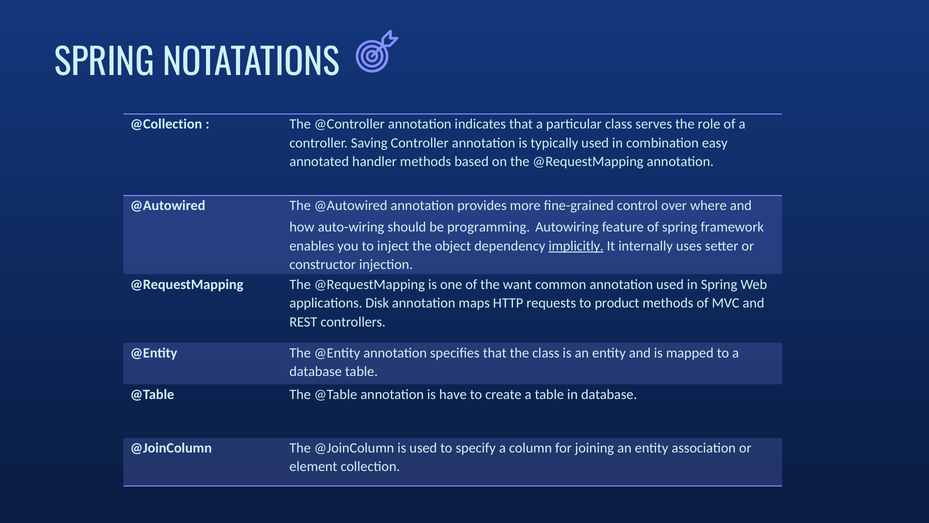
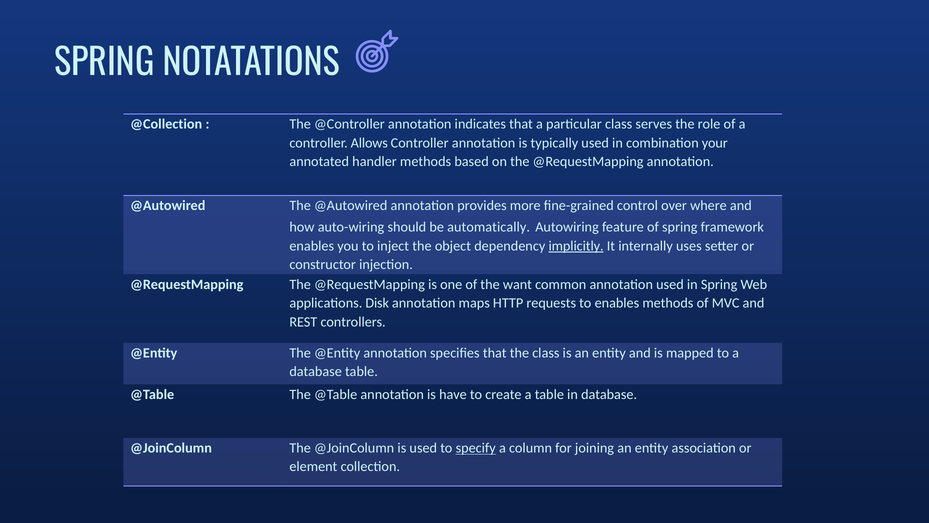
Saving: Saving -> Allows (369, 143)
easy: easy -> your (715, 143)
programming: programming -> automatically (489, 227)
to product: product -> enables (617, 303)
specify underline: none -> present (476, 448)
